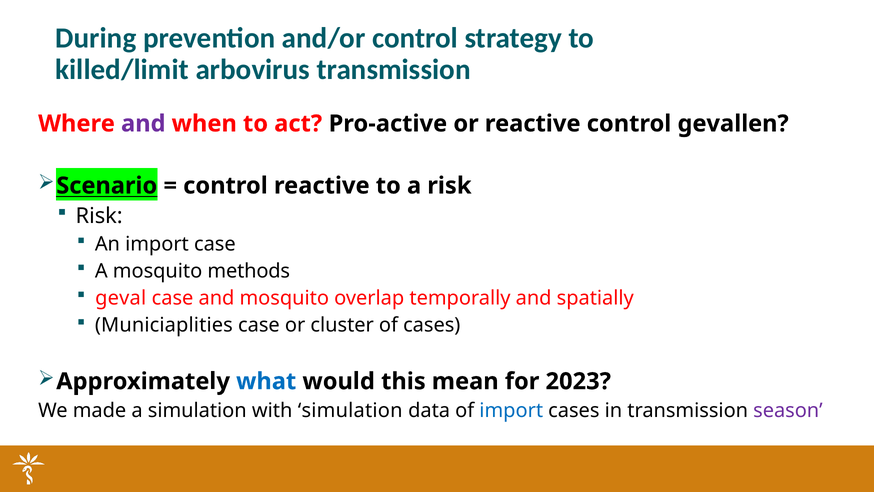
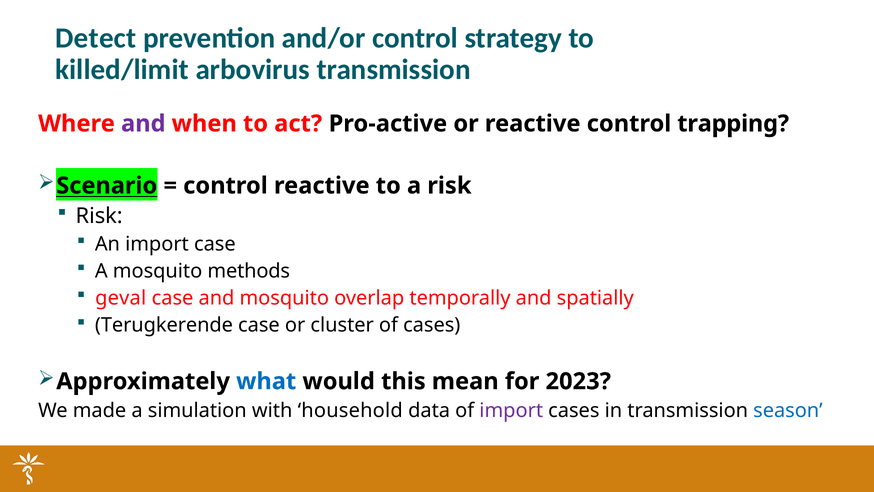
During: During -> Detect (96, 38)
gevallen: gevallen -> trapping (733, 124)
Municiaplities: Municiaplities -> Terugkerende (164, 325)
with simulation: simulation -> household (350, 410)
import colour: blue -> purple (511, 410)
season colour: purple -> blue (788, 410)
